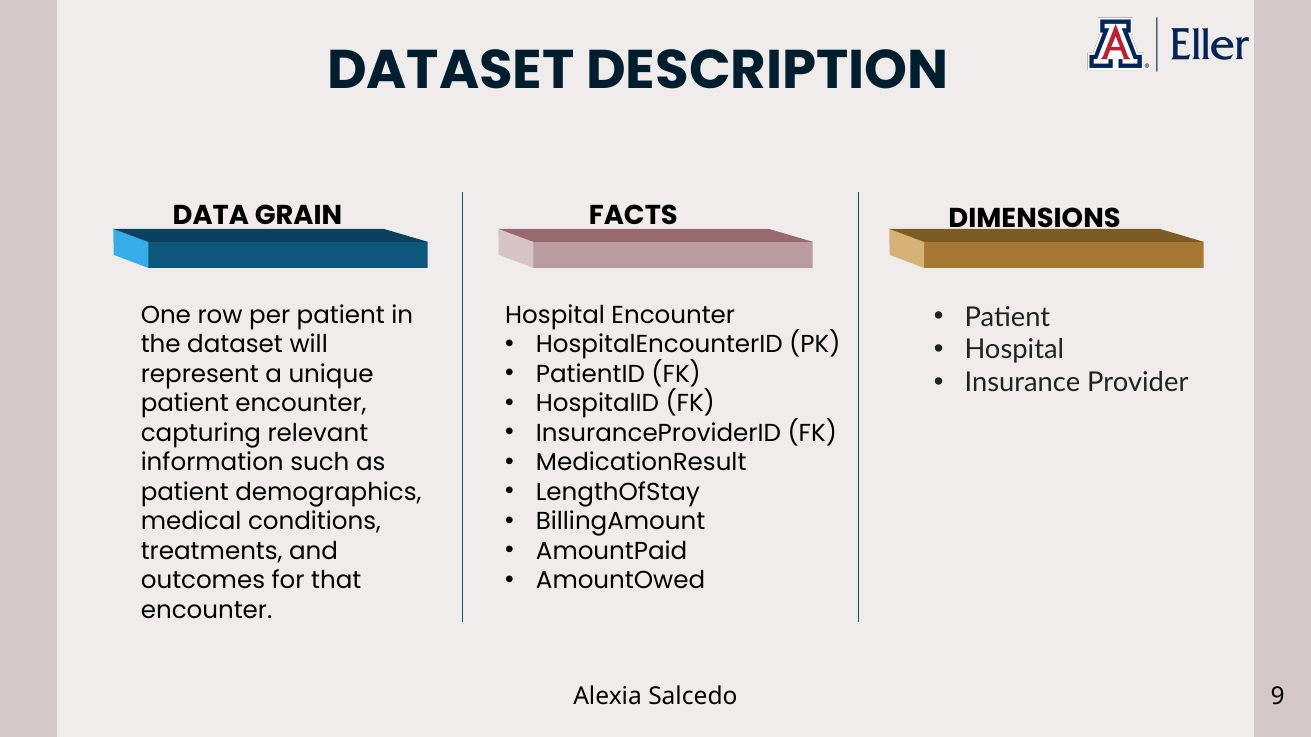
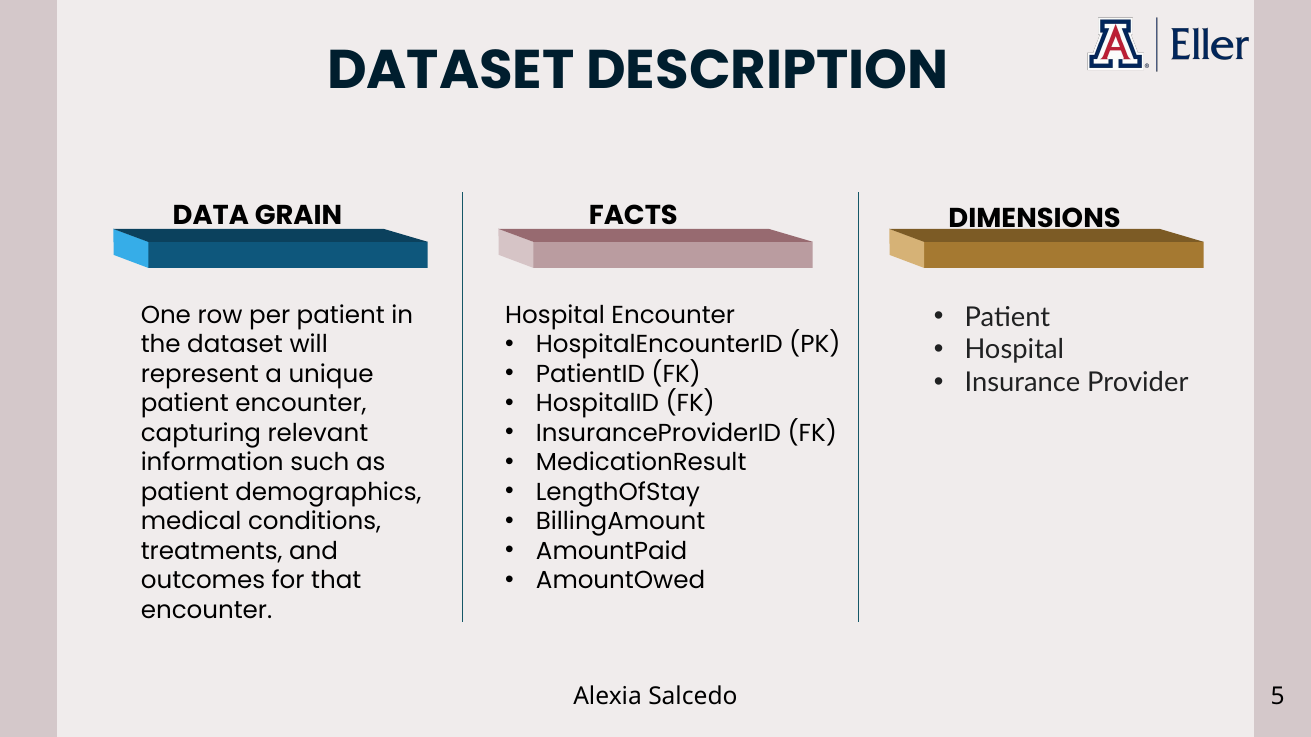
9: 9 -> 5 (1278, 696)
